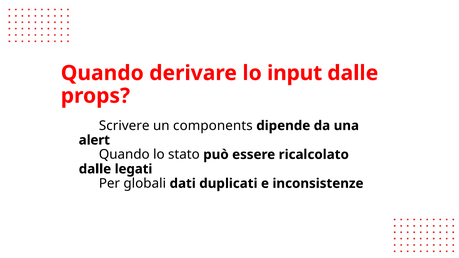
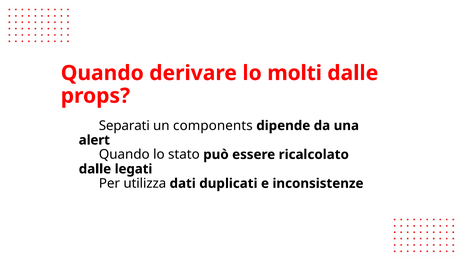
input: input -> molti (295, 73)
Scrivere: Scrivere -> Separati (124, 126)
globali: globali -> utilizza (145, 184)
